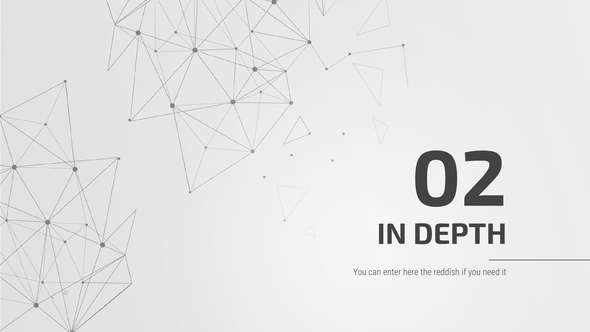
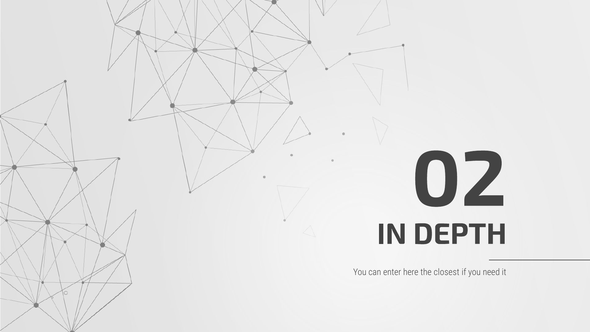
reddish: reddish -> closest (447, 272)
